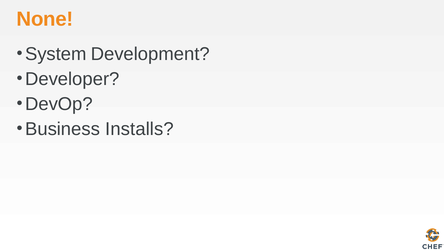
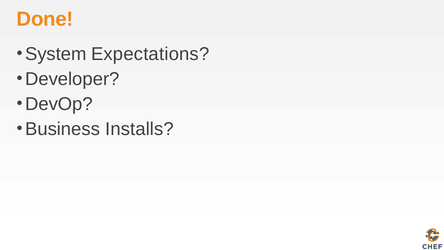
None: None -> Done (45, 19)
Development: Development -> Expectations (150, 54)
